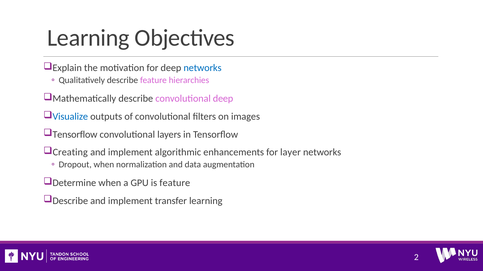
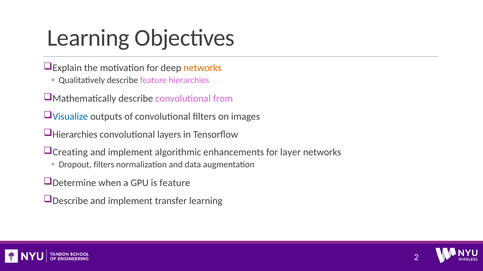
networks colour: blue -> orange (203, 68)
convolutional deep: deep -> from (223, 99)
Tensorflow: Tensorflow -> Hierarchies (75, 135)
Dropout when: when -> filters (104, 165)
